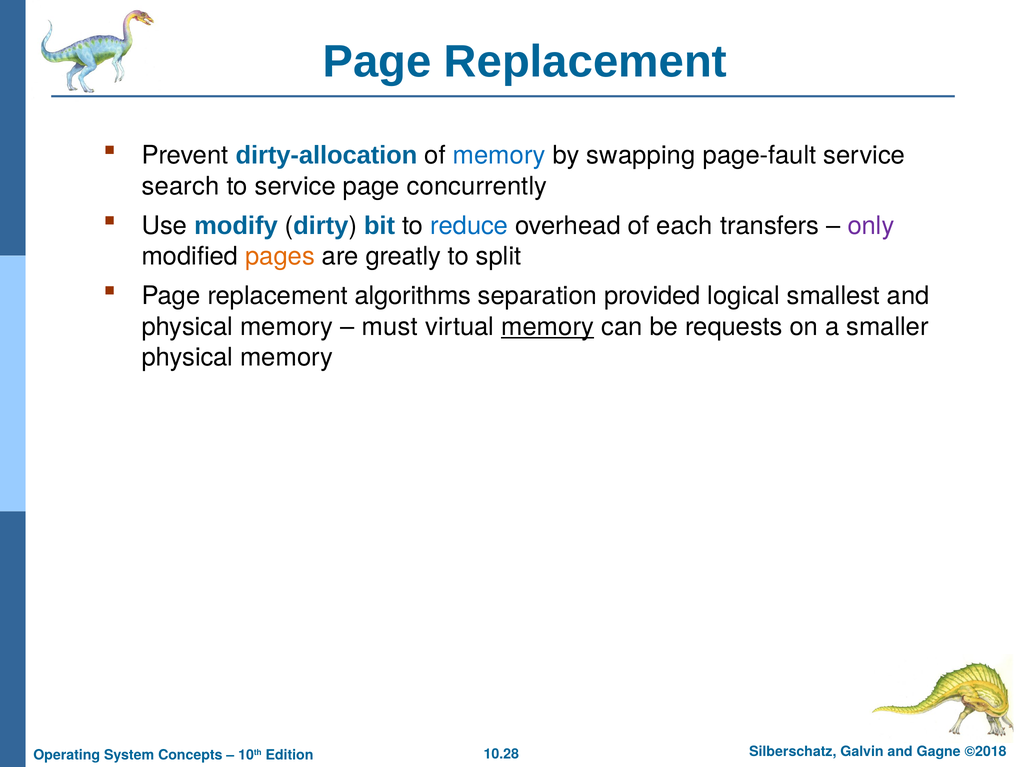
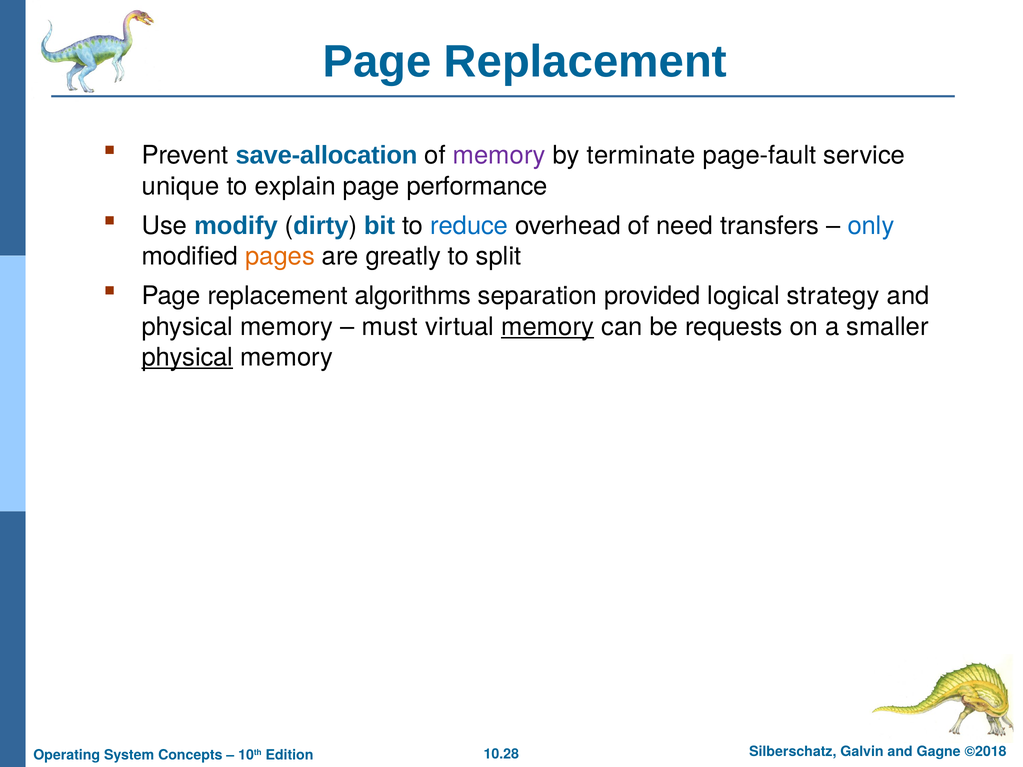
dirty-allocation: dirty-allocation -> save-allocation (327, 155)
memory colour: blue -> purple (499, 155)
swapping: swapping -> terminate (641, 155)
search: search -> unique (180, 186)
to service: service -> explain (295, 186)
concurrently: concurrently -> performance (477, 186)
each: each -> need (685, 226)
only colour: purple -> blue (871, 226)
smallest: smallest -> strategy (833, 296)
physical underline: none -> present (187, 357)
